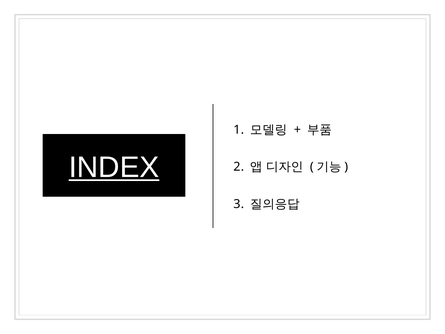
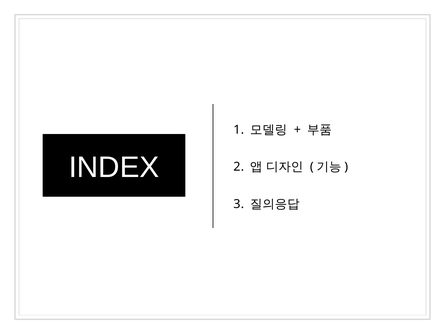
INDEX underline: present -> none (114, 167)
